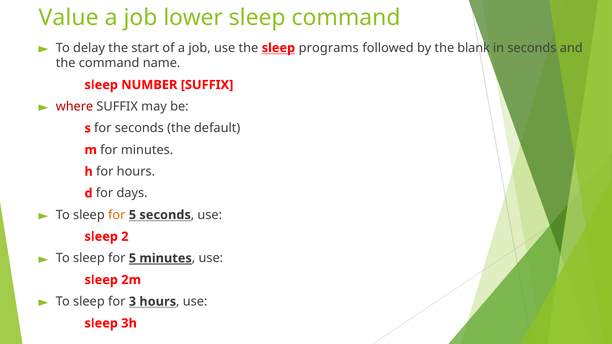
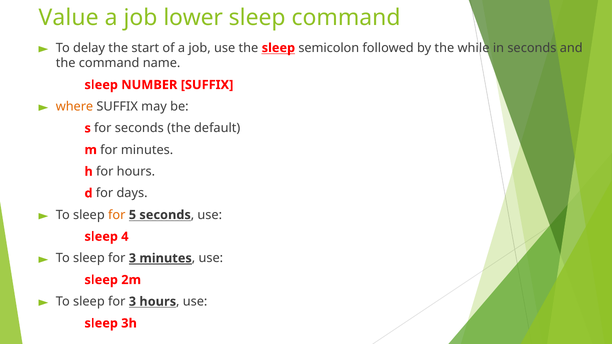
programs: programs -> semicolon (329, 48)
blank: blank -> while (474, 48)
where colour: red -> orange (74, 107)
2: 2 -> 4 (125, 237)
5: 5 -> 3 (132, 258)
